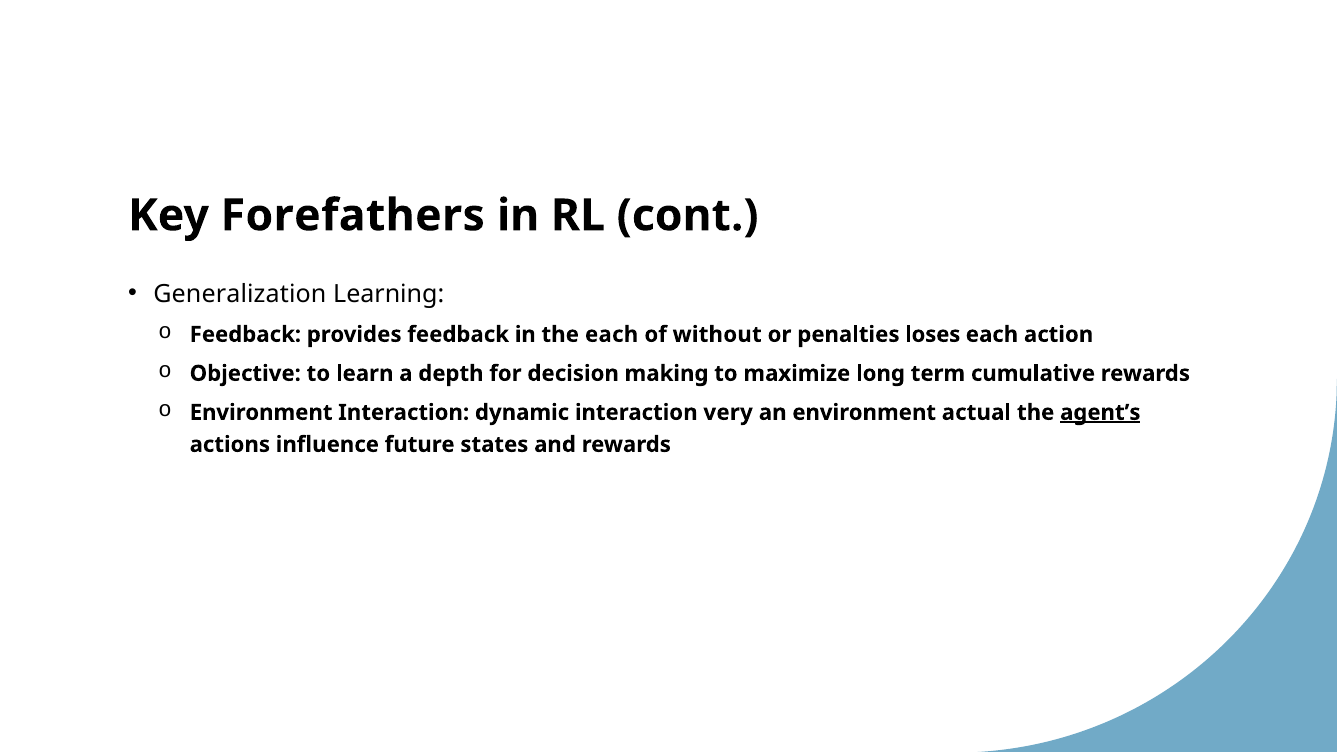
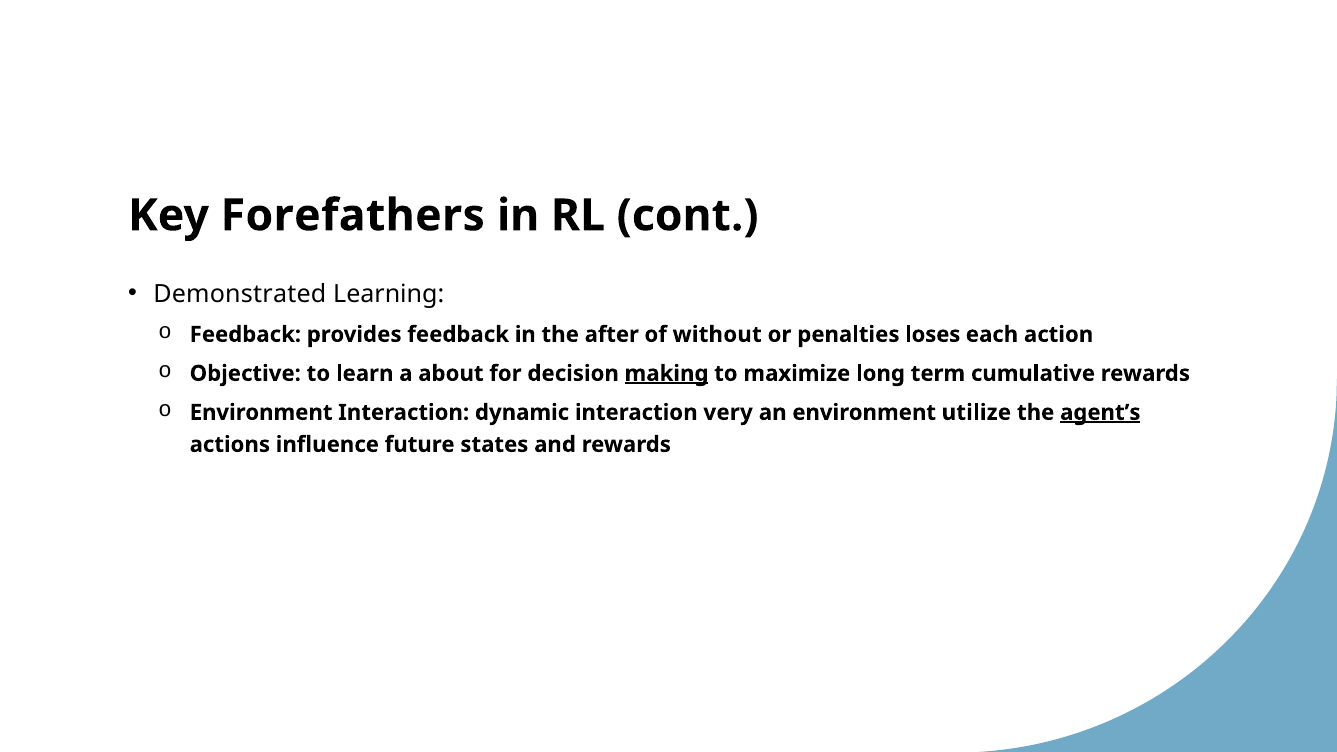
Generalization: Generalization -> Demonstrated (240, 294)
the each: each -> after (612, 334)
depth: depth -> about (451, 373)
making underline: none -> present (667, 373)
actual: actual -> utilize (976, 413)
